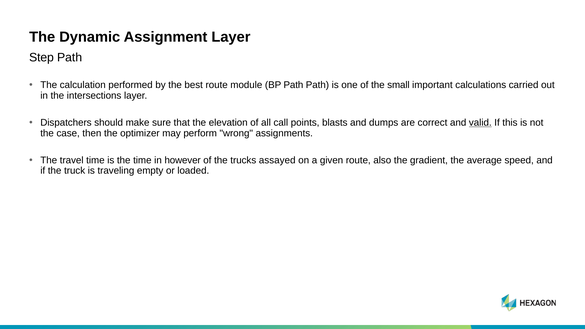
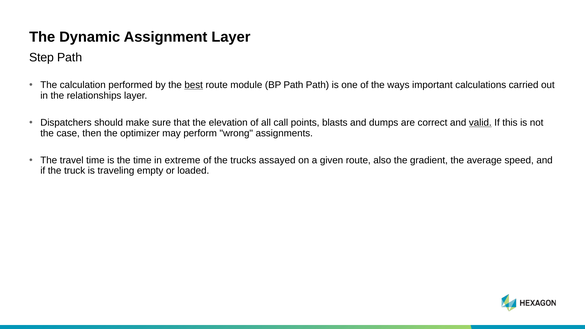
best underline: none -> present (194, 85)
small: small -> ways (398, 85)
intersections: intersections -> relationships (94, 96)
however: however -> extreme (183, 160)
